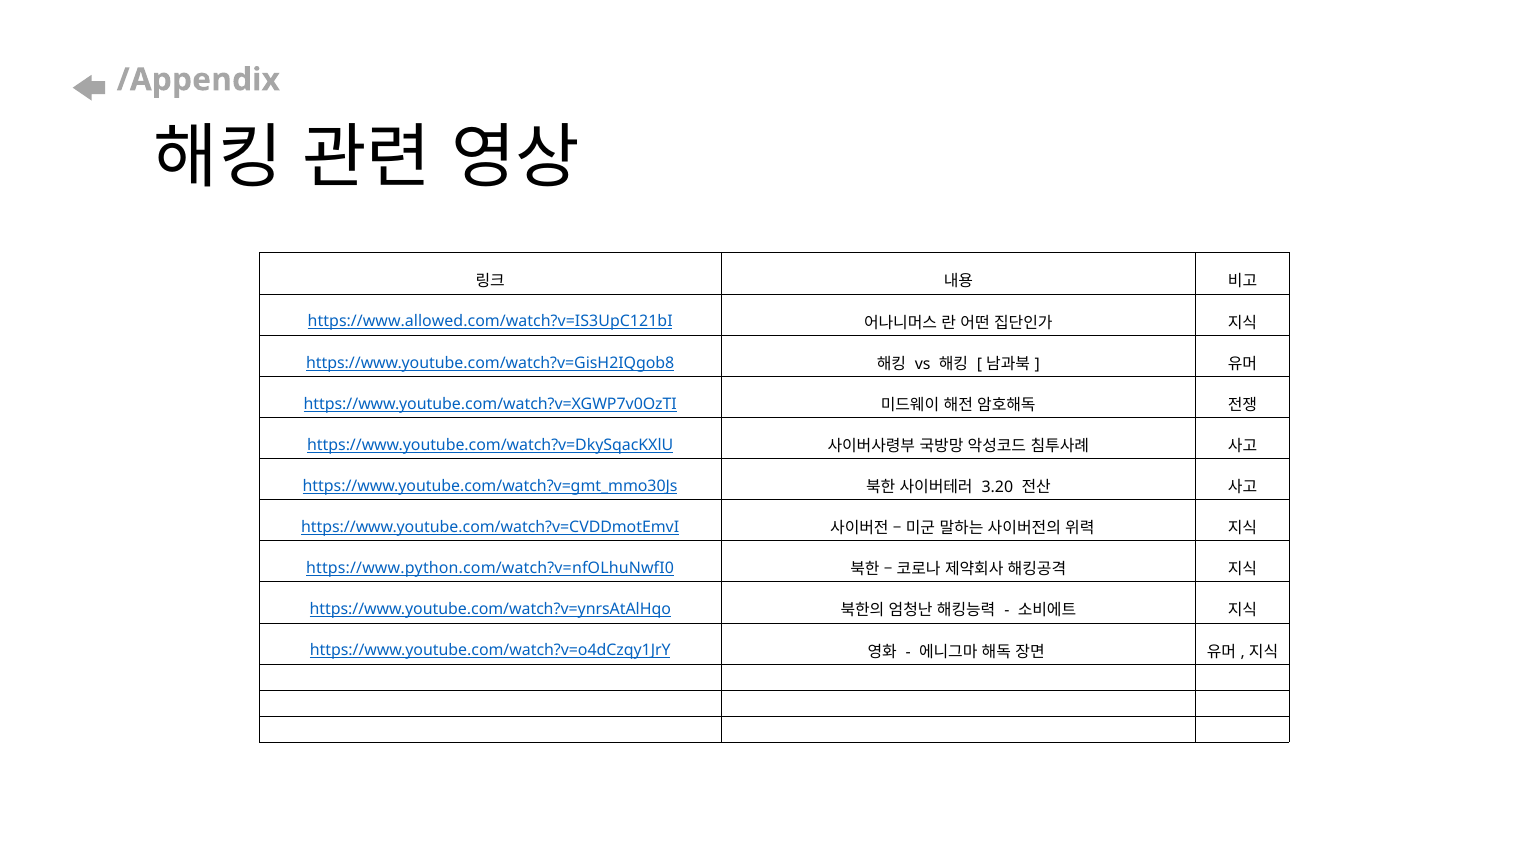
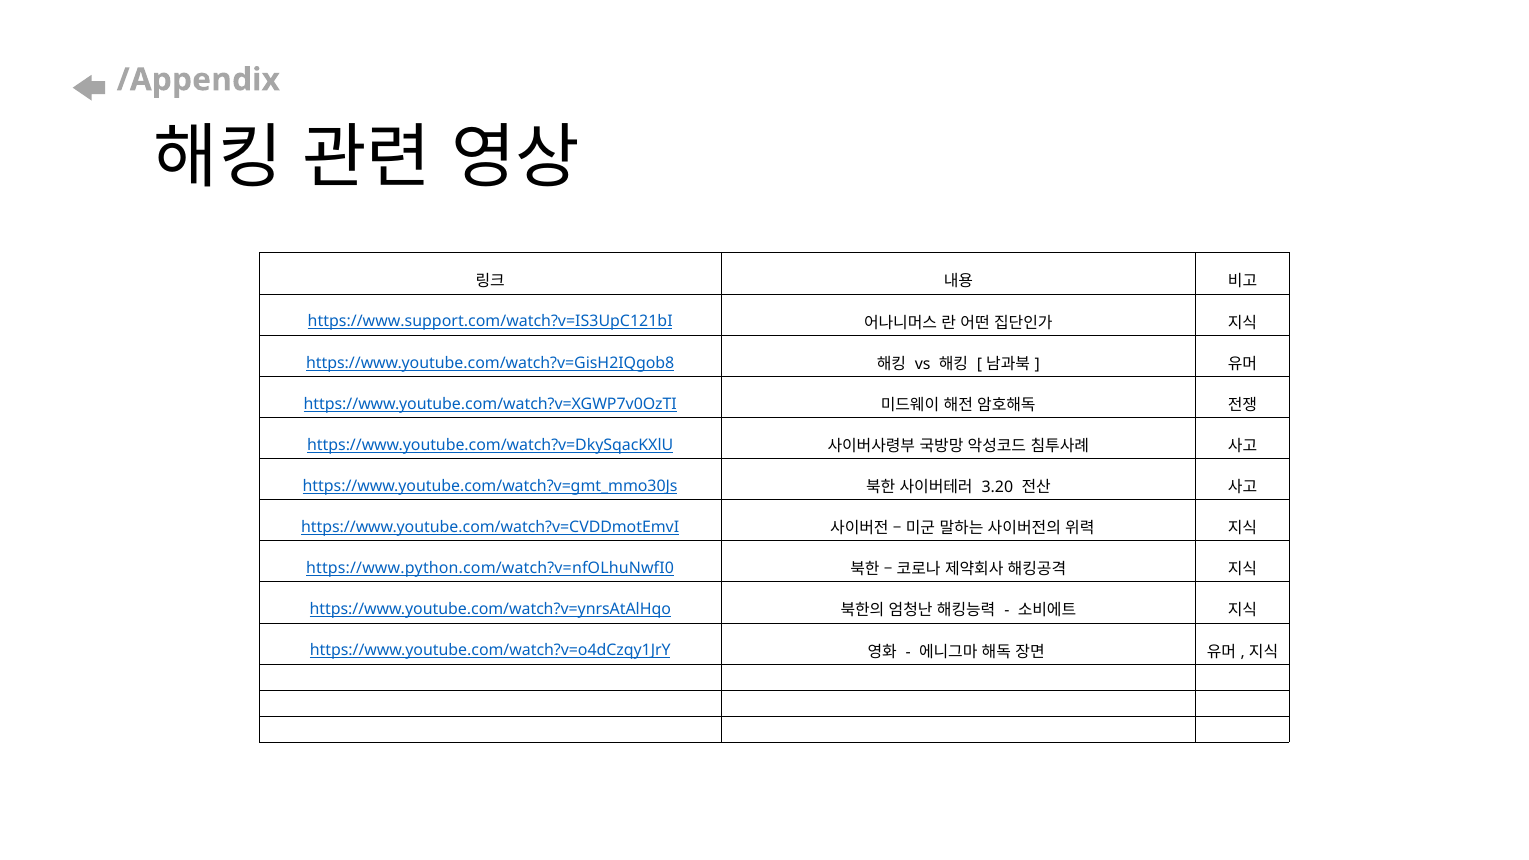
https://www.allowed.com/watch?v=IS3UpC121bI: https://www.allowed.com/watch?v=IS3UpC121bI -> https://www.support.com/watch?v=IS3UpC121bI (490, 322)
